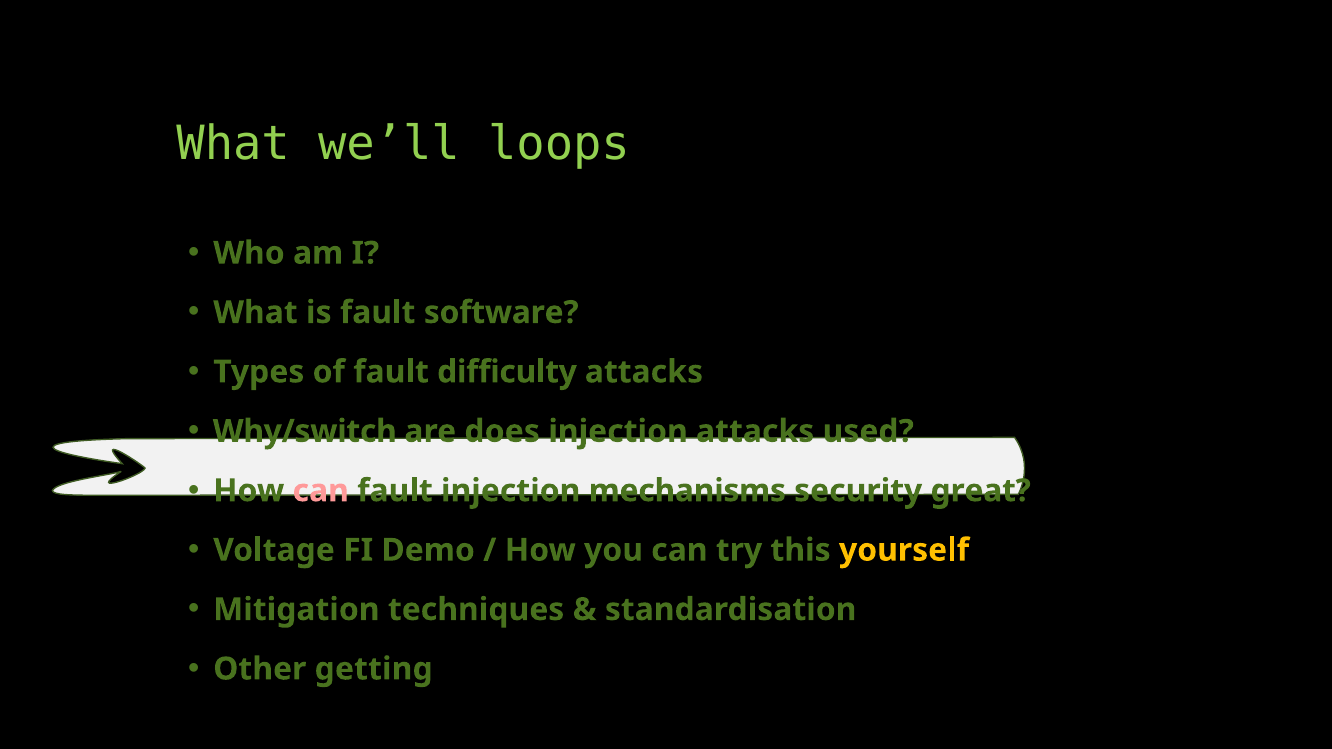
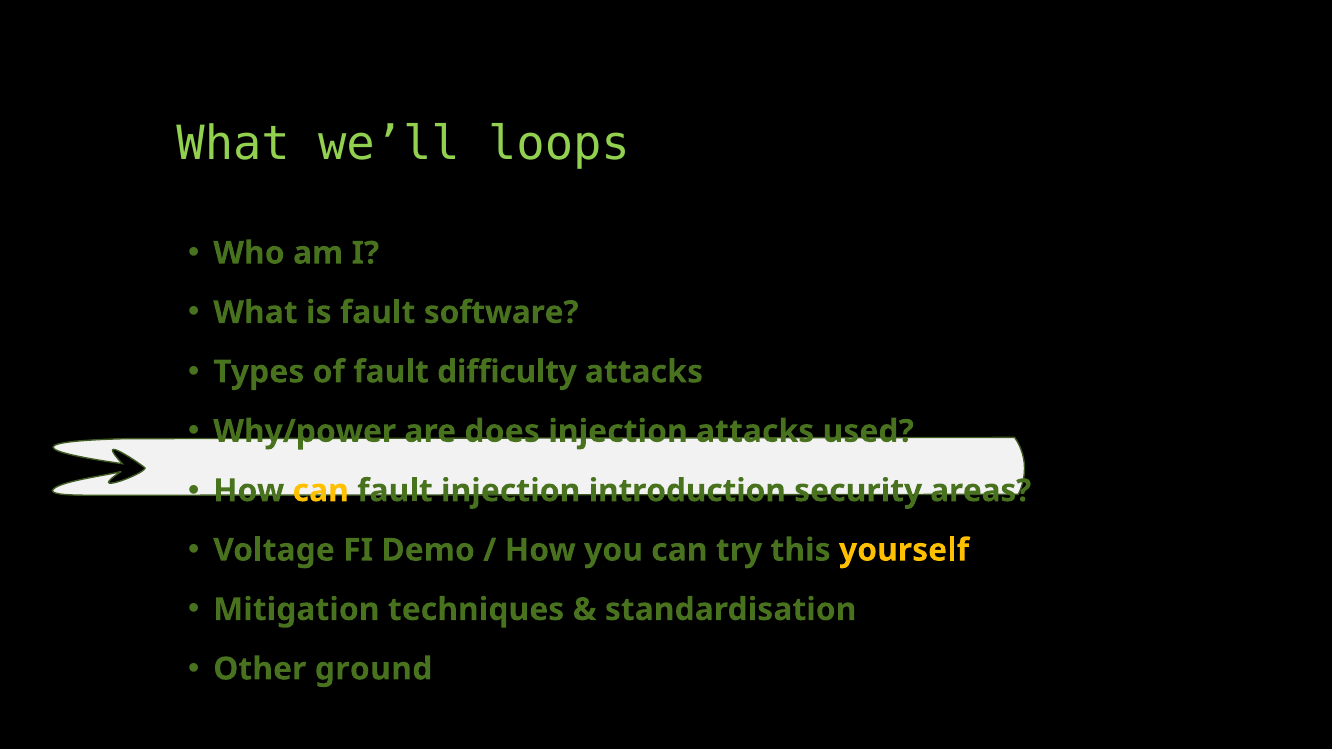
Why/switch: Why/switch -> Why/power (305, 431)
can colour: pink -> yellow (321, 491)
mechanisms: mechanisms -> introduction (687, 491)
great: great -> areas (981, 491)
getting: getting -> ground (374, 669)
